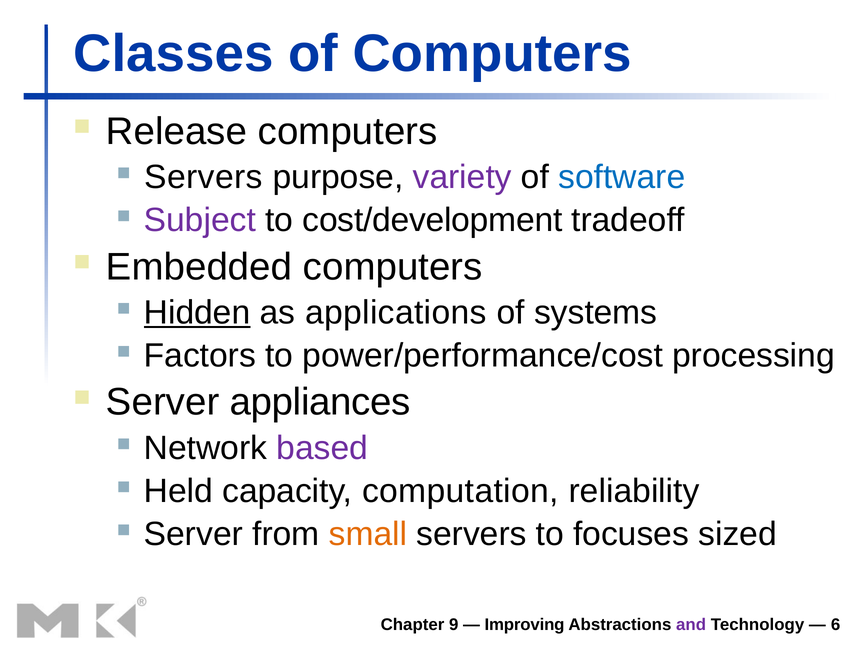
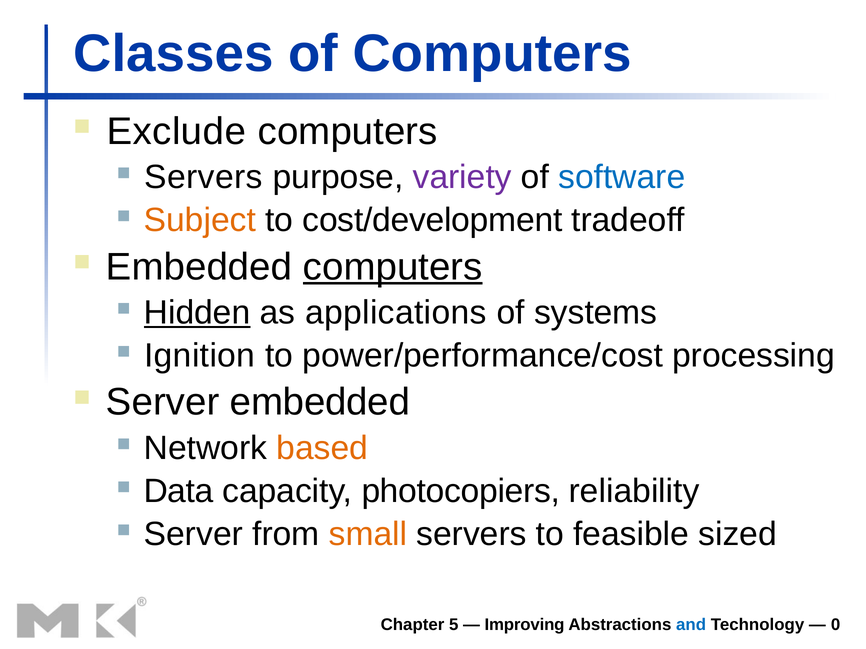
Release: Release -> Exclude (176, 131)
Subject colour: purple -> orange (200, 220)
computers underline: none -> present (393, 267)
Factors: Factors -> Ignition (200, 356)
Server appliances: appliances -> embedded (320, 403)
based colour: purple -> orange (322, 448)
Held: Held -> Data (179, 492)
computation: computation -> photocopiers (461, 492)
focuses: focuses -> feasible (631, 535)
9: 9 -> 5 (454, 625)
and colour: purple -> blue (691, 625)
6: 6 -> 0 (836, 625)
